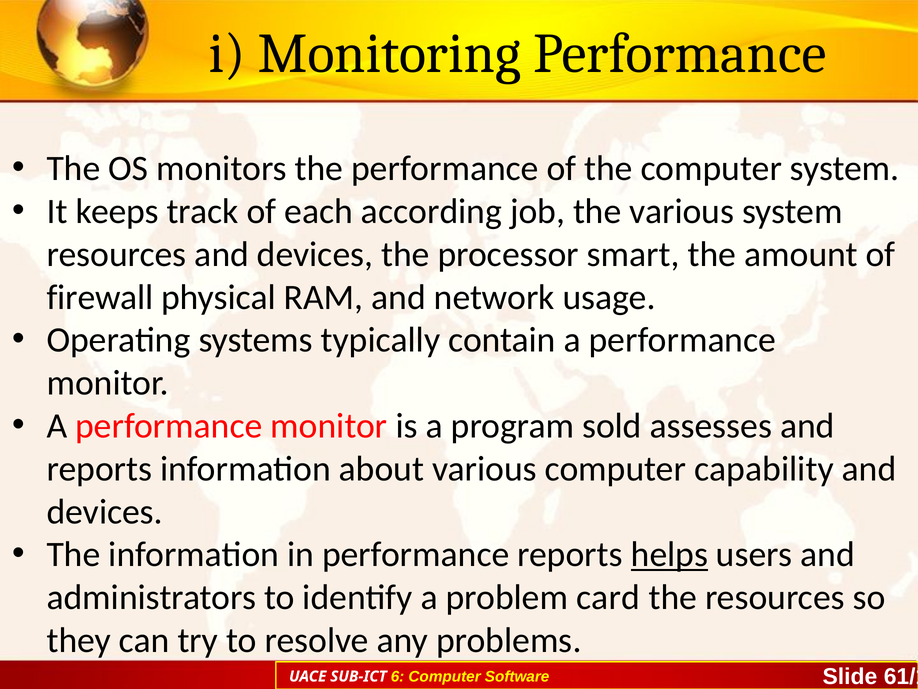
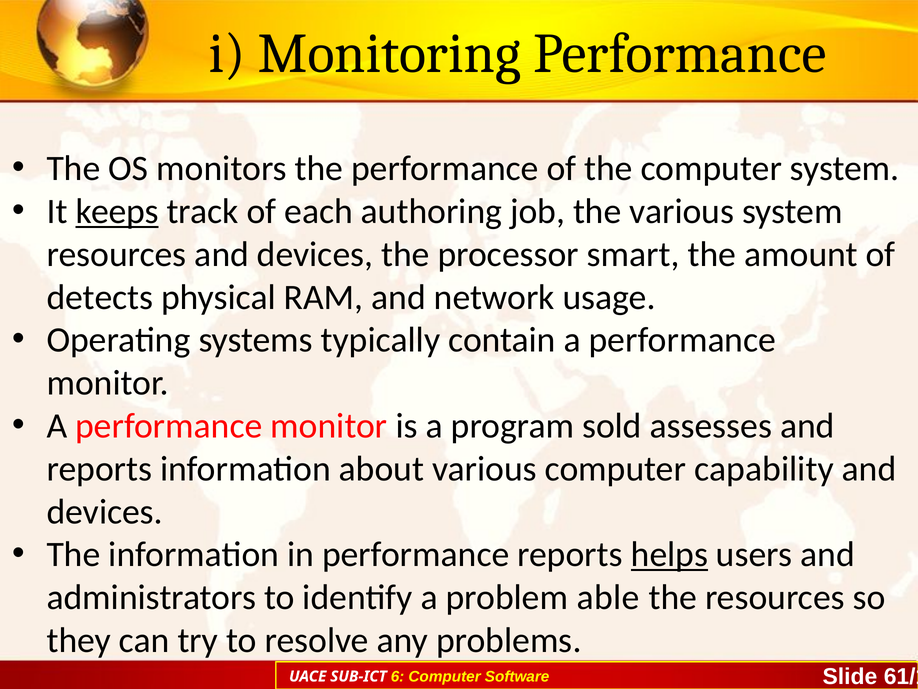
keeps underline: none -> present (117, 211)
according: according -> authoring (431, 211)
firewall: firewall -> detects (100, 297)
card: card -> able (608, 597)
